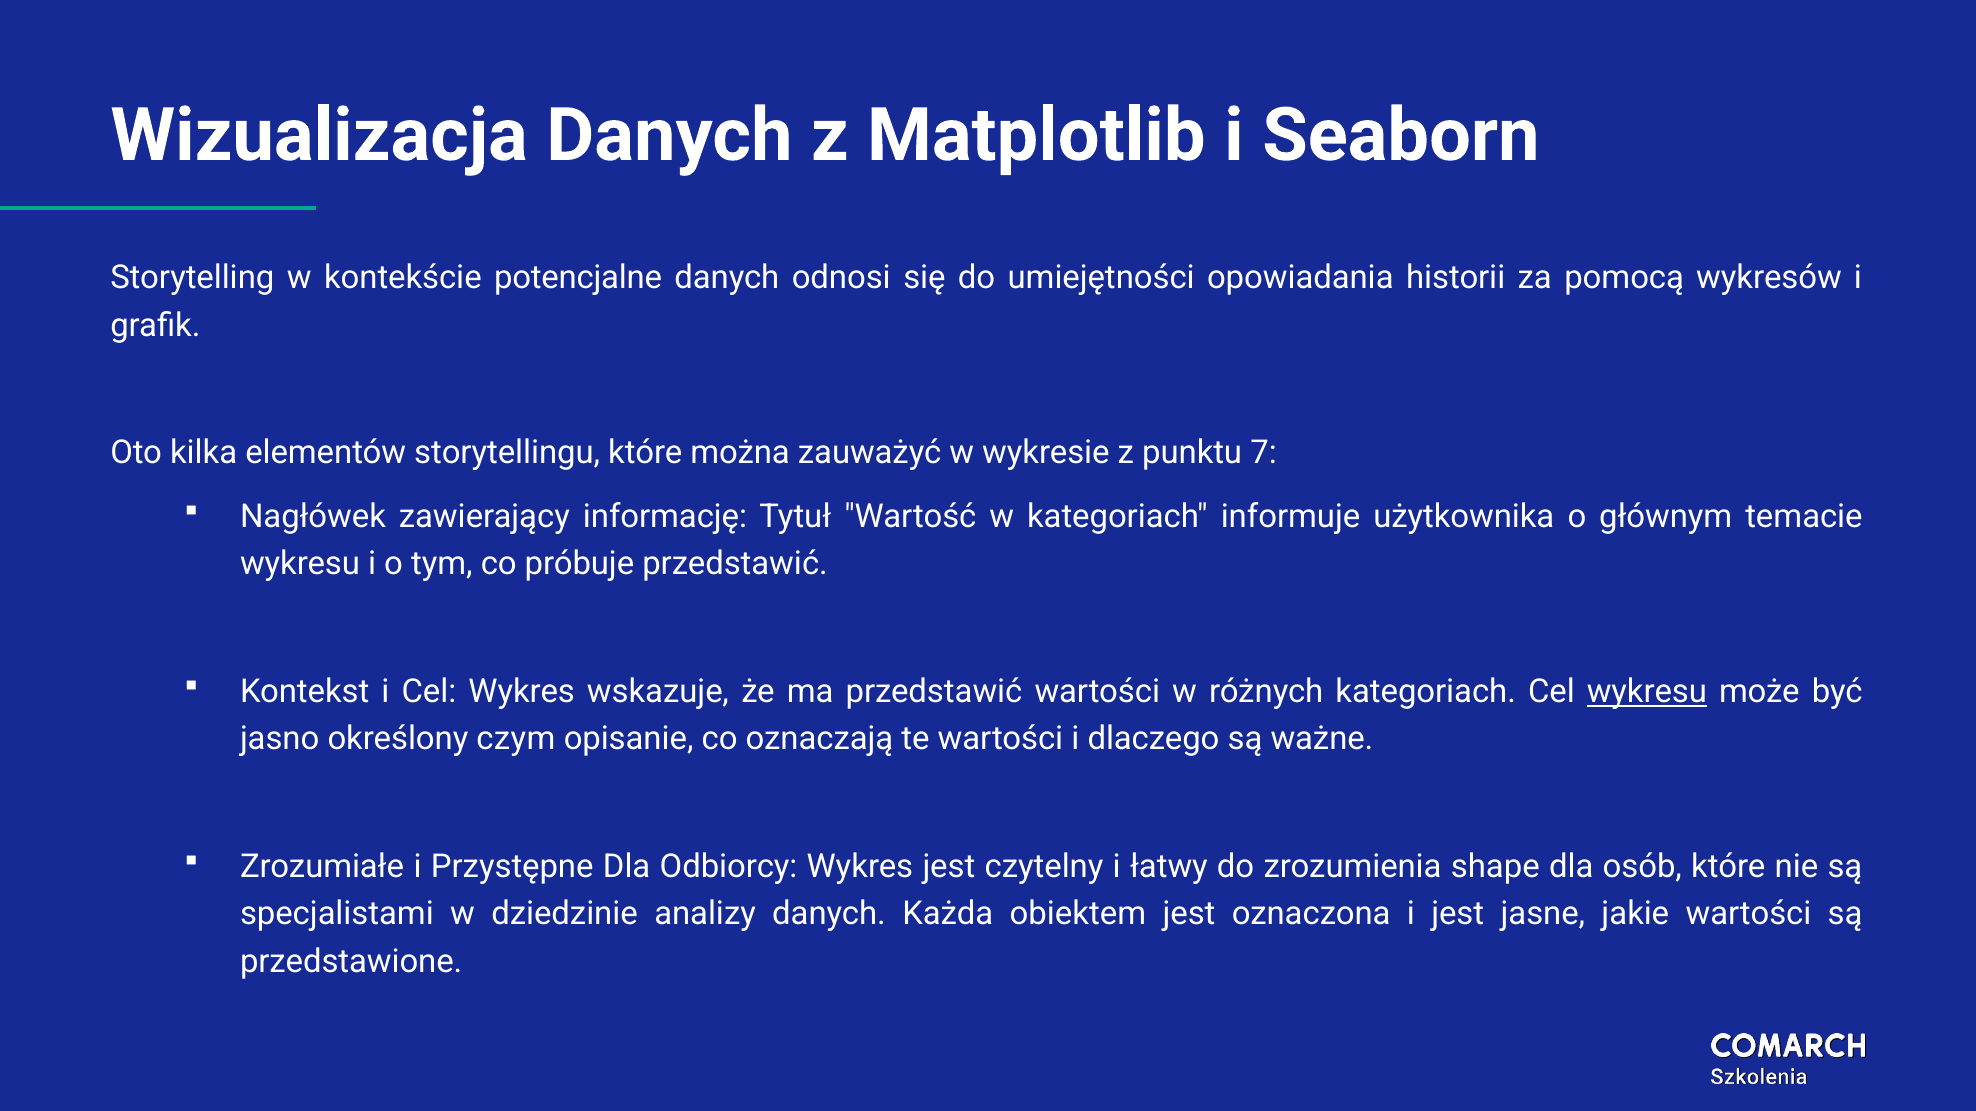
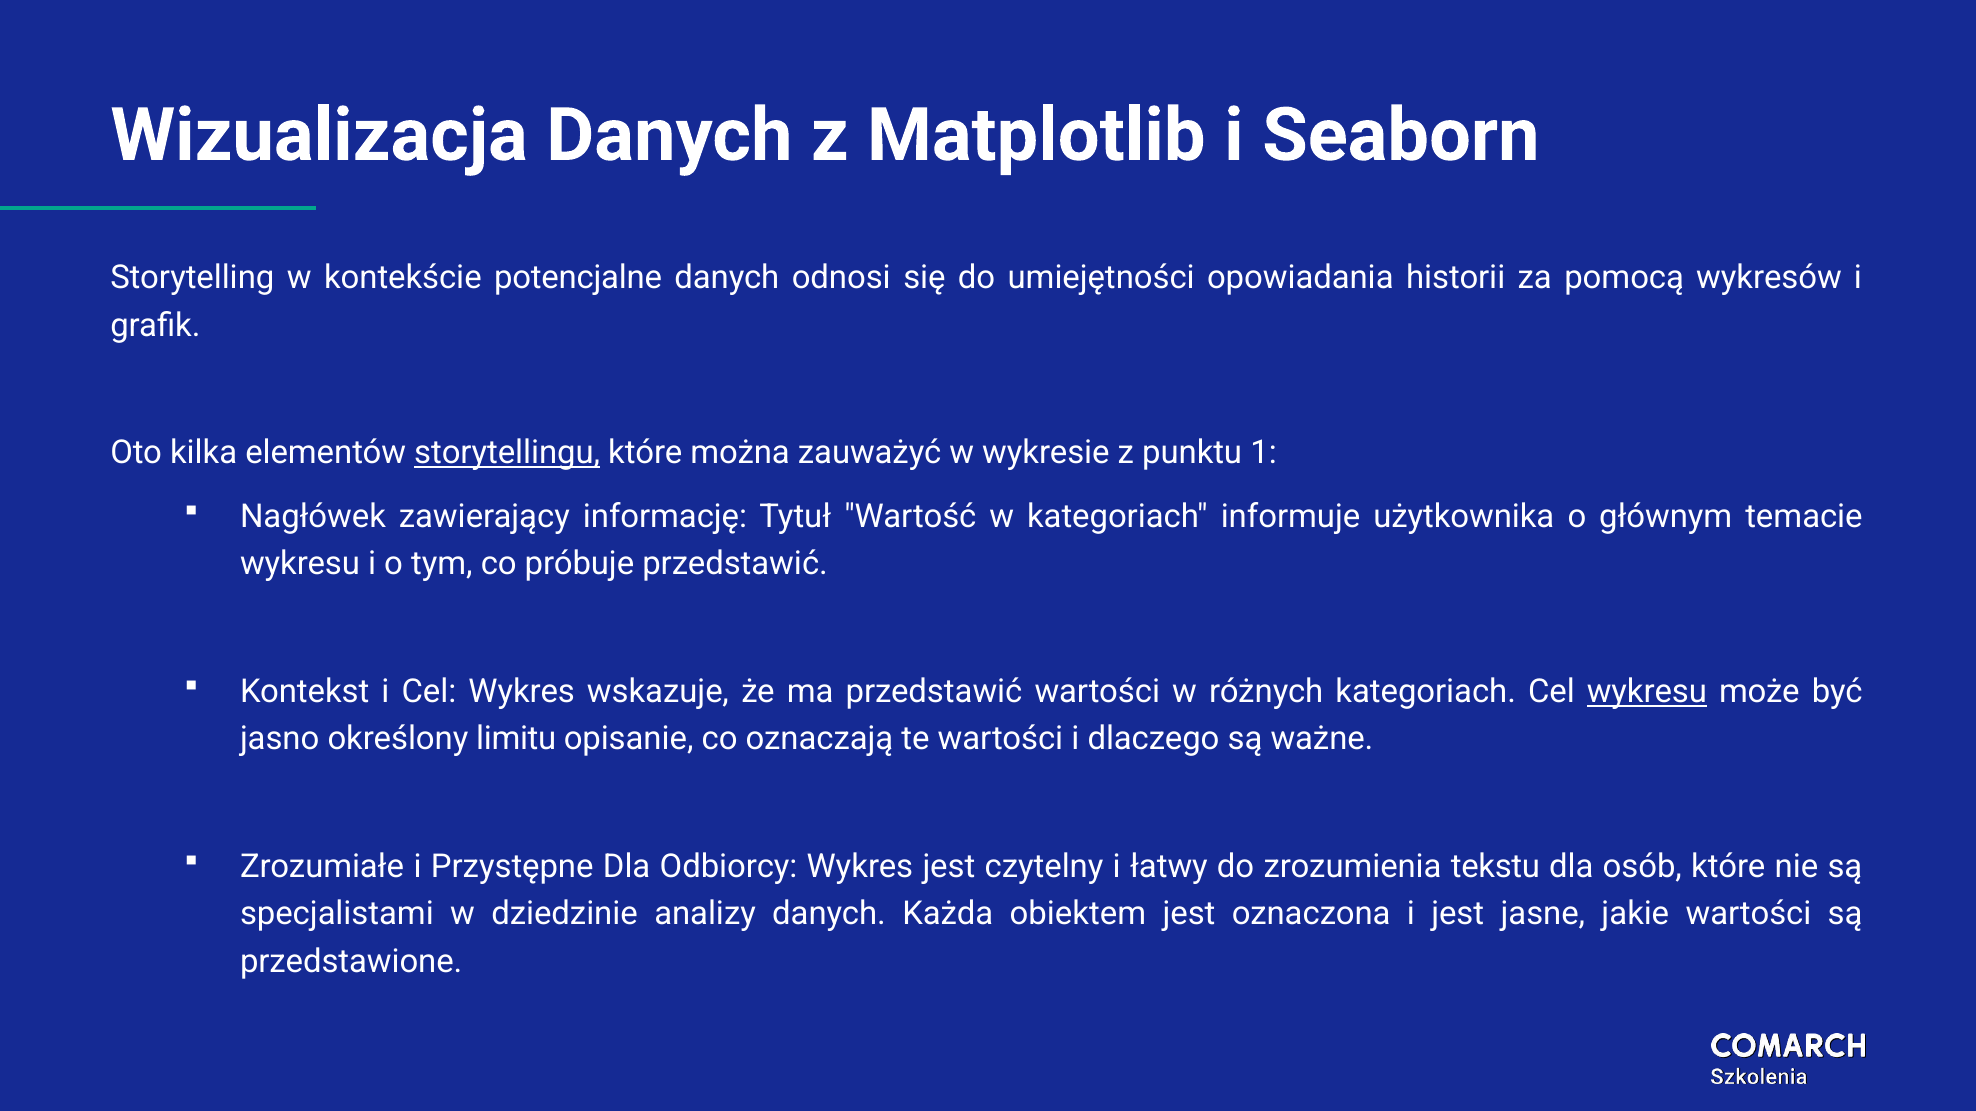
storytellingu underline: none -> present (507, 453)
7: 7 -> 1 (1264, 453)
czym: czym -> limitu (516, 739)
shape: shape -> tekstu (1495, 867)
